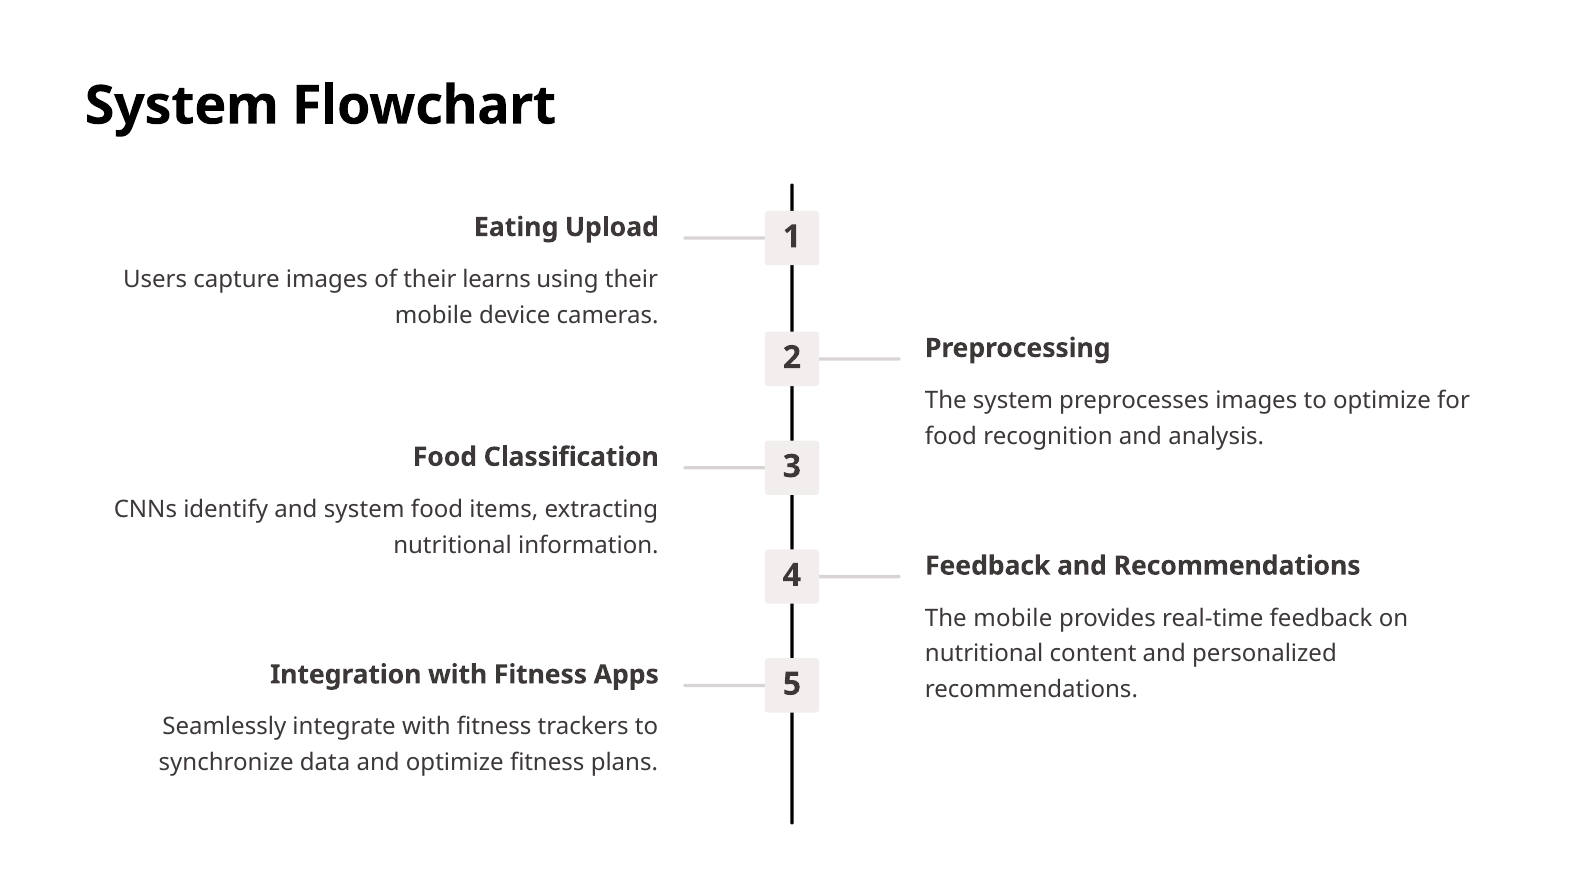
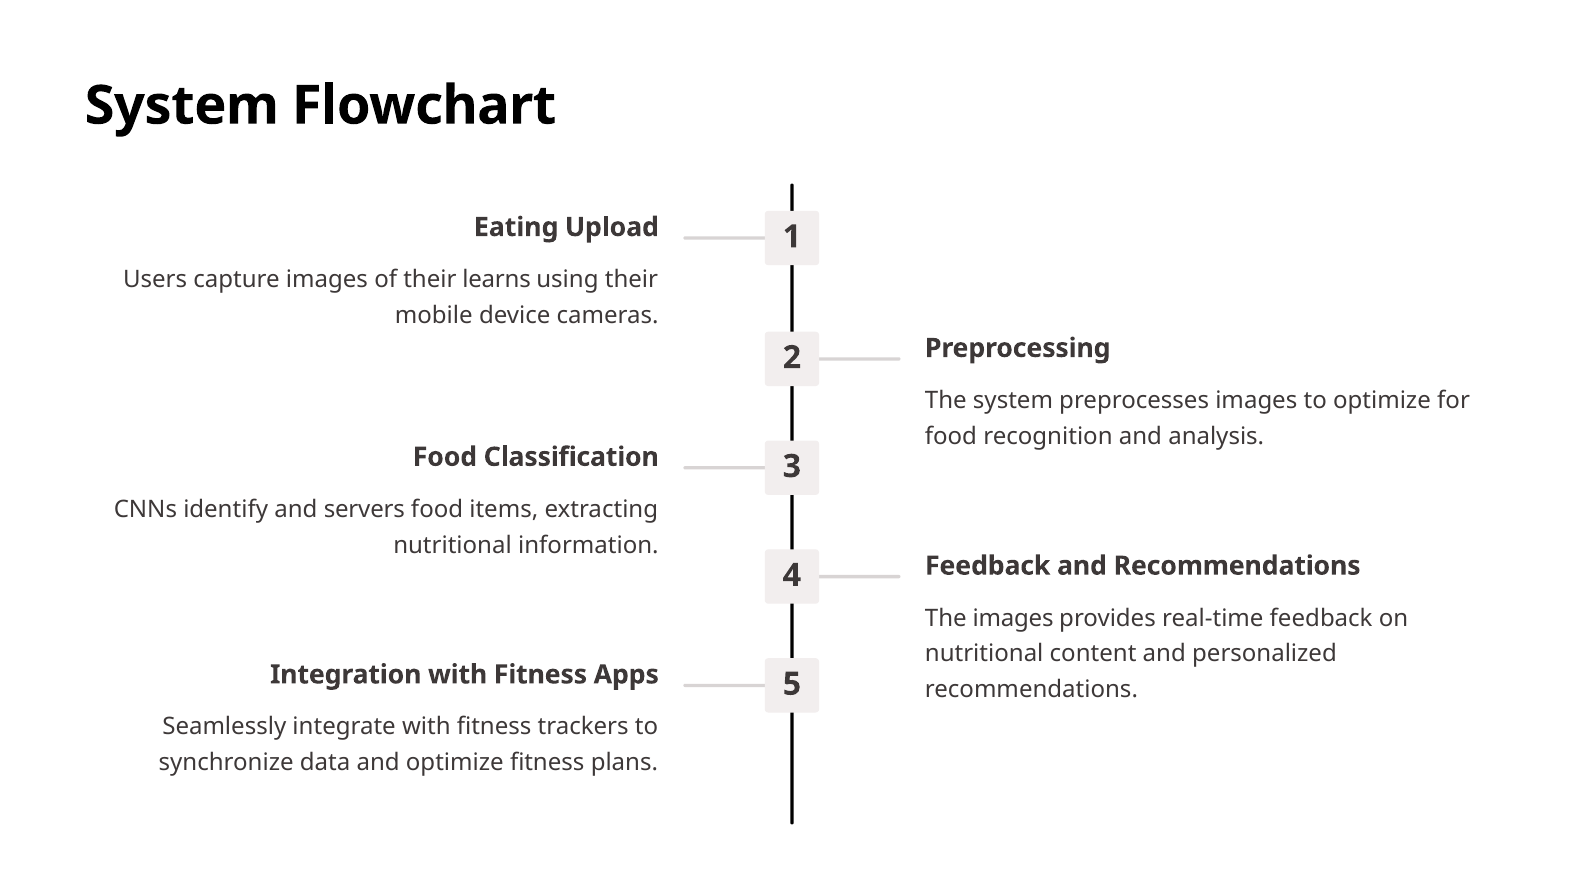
and system: system -> servers (364, 509)
The mobile: mobile -> images (1013, 618)
